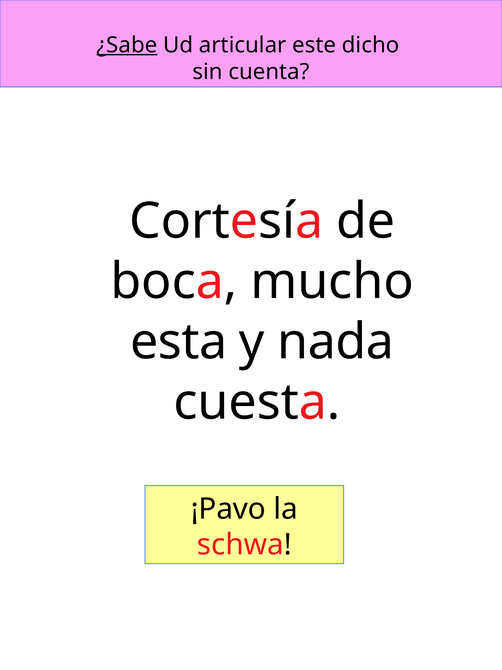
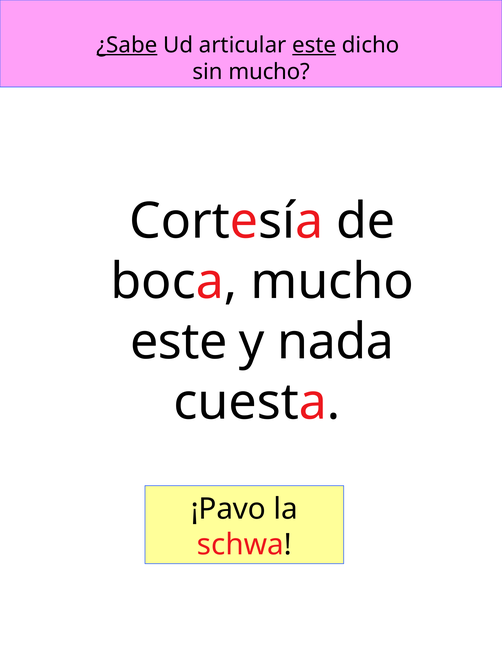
este underline: none -> present (314, 45)
sin cuenta: cuenta -> mucho (269, 72)
esta: esta -> este (179, 341)
